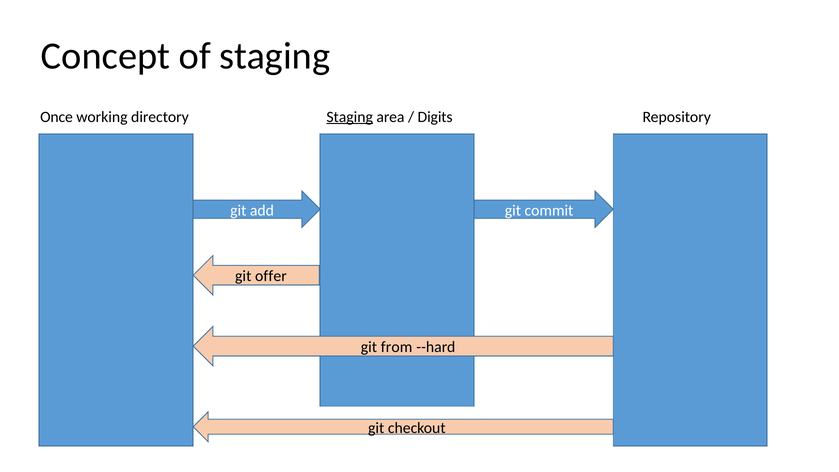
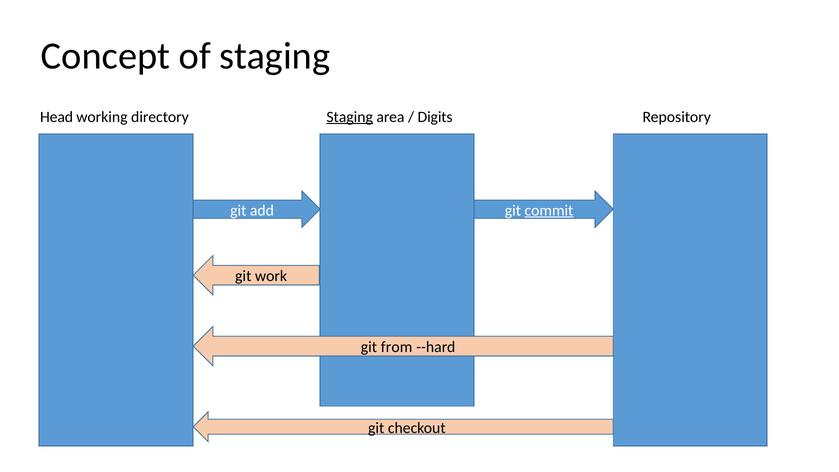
Once: Once -> Head (57, 117)
commit underline: none -> present (549, 210)
offer: offer -> work (271, 276)
